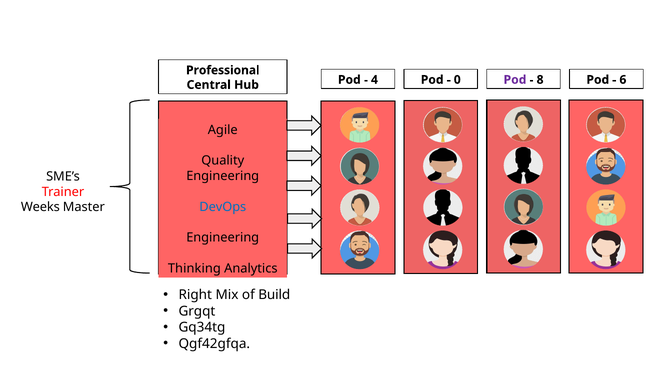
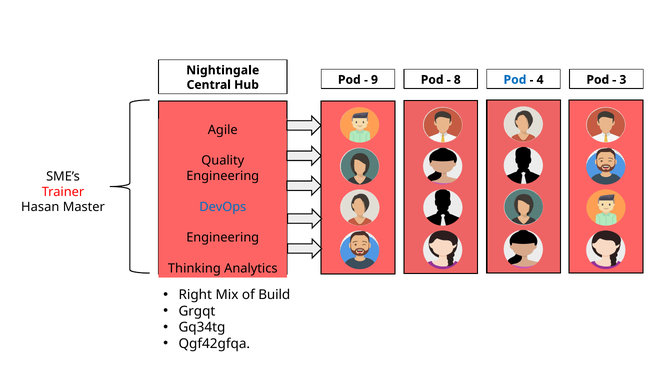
Professional: Professional -> Nightingale (223, 70)
Pod colour: purple -> blue (515, 80)
8: 8 -> 4 (540, 80)
4: 4 -> 9 (374, 80)
0: 0 -> 8 (457, 80)
6: 6 -> 3 (623, 80)
Weeks: Weeks -> Hasan (40, 207)
